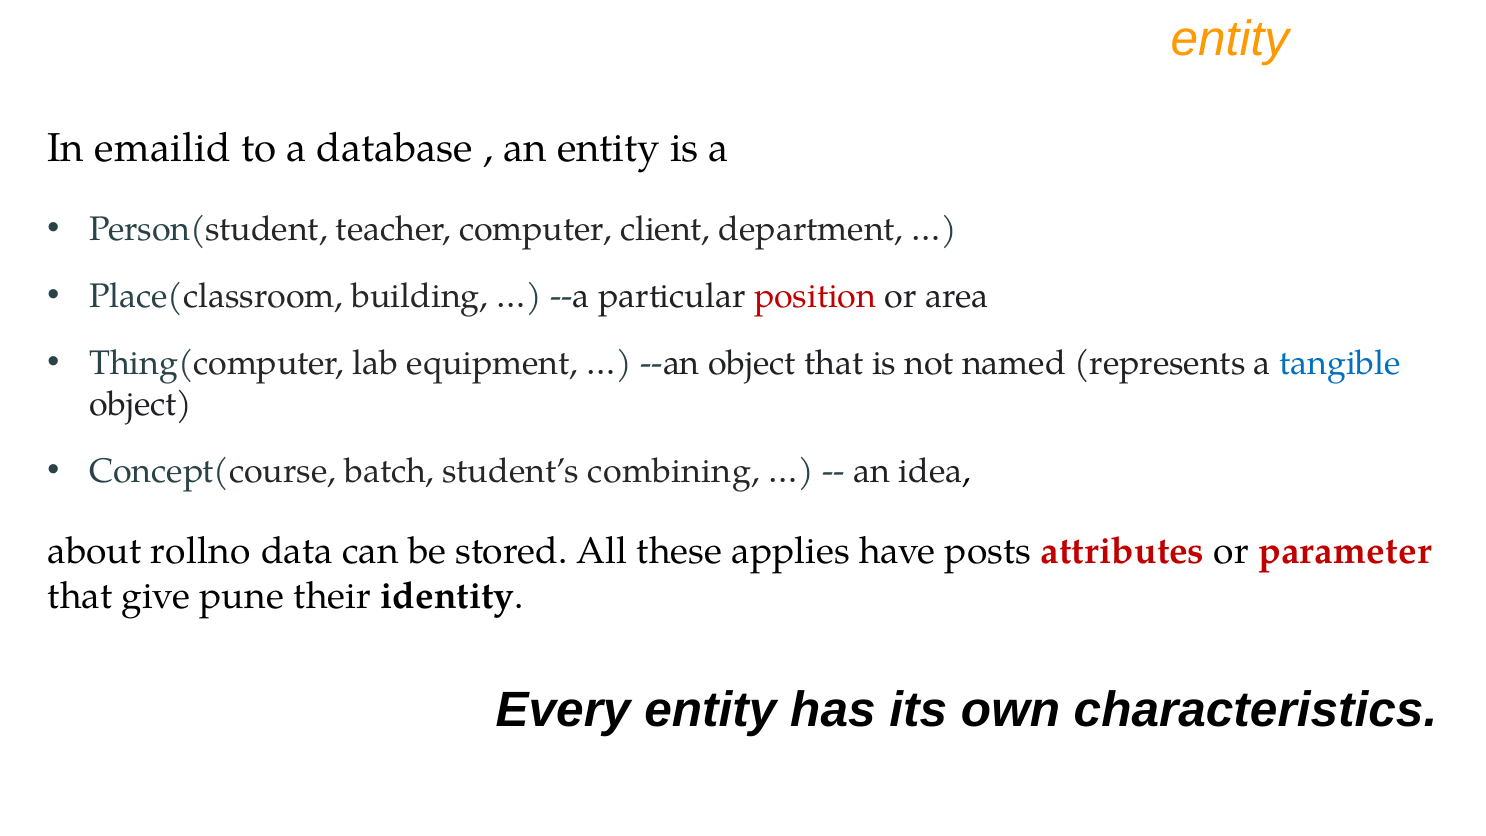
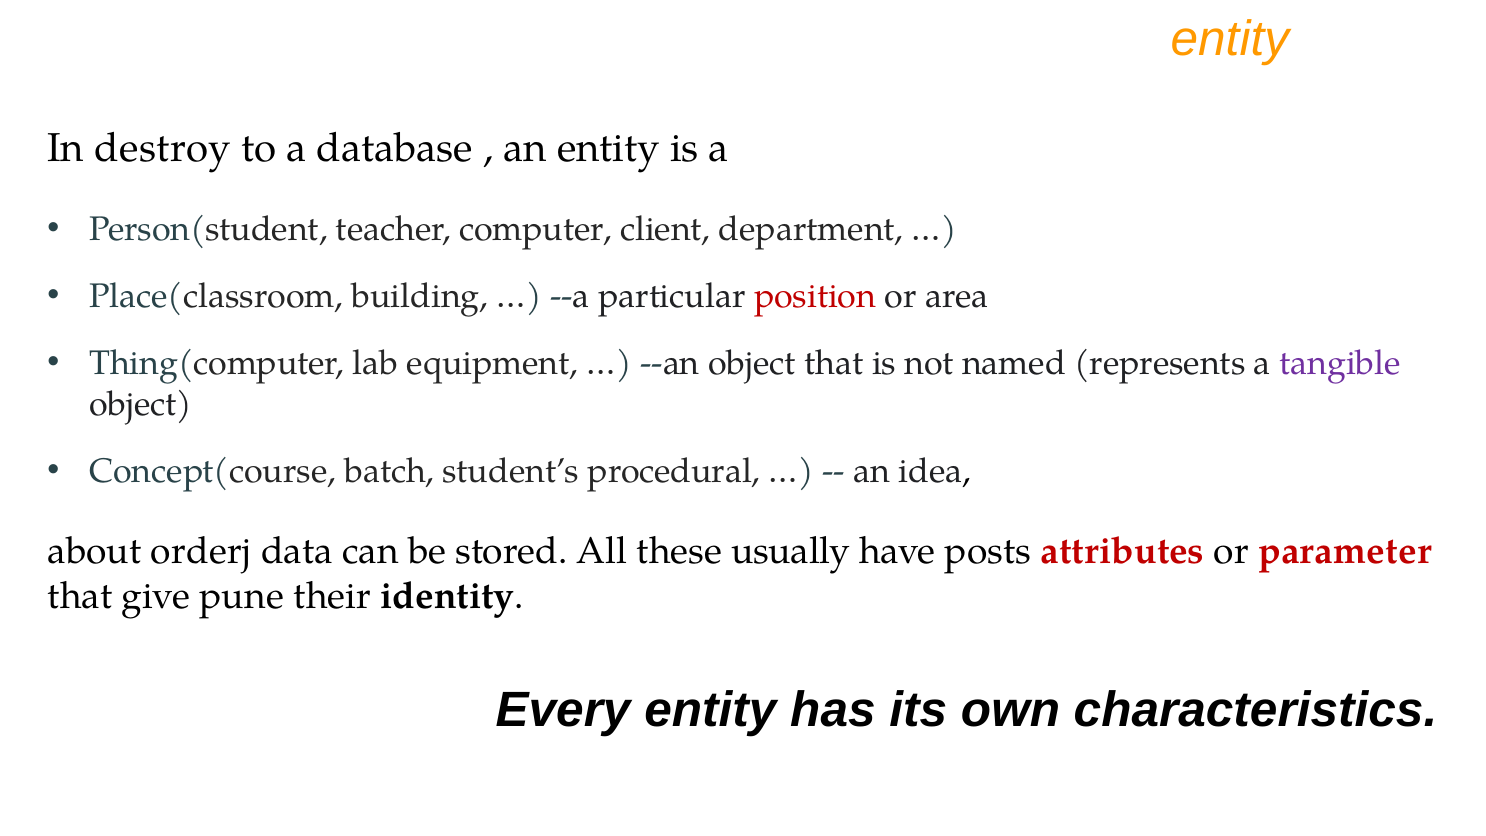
emailid: emailid -> destroy (163, 148)
tangible colour: blue -> purple (1340, 363)
combining: combining -> procedural (674, 471)
rollno: rollno -> orderj (201, 551)
applies: applies -> usually (791, 551)
